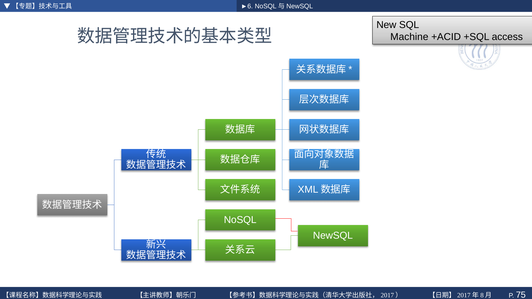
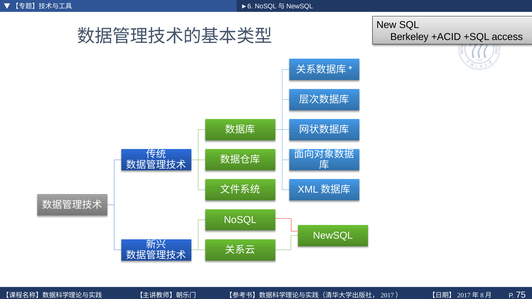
Machine: Machine -> Berkeley (409, 37)
